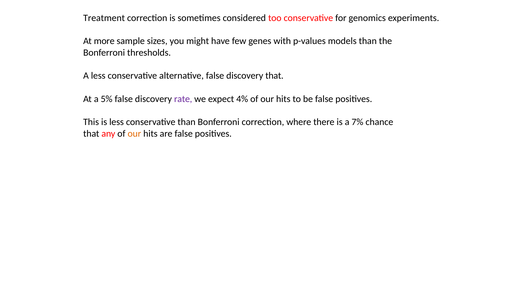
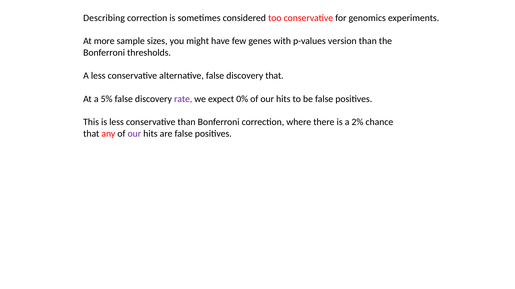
Treatment: Treatment -> Describing (104, 18)
models: models -> version (342, 41)
4%: 4% -> 0% (242, 99)
7%: 7% -> 2% (357, 122)
our colour: orange -> purple (134, 134)
